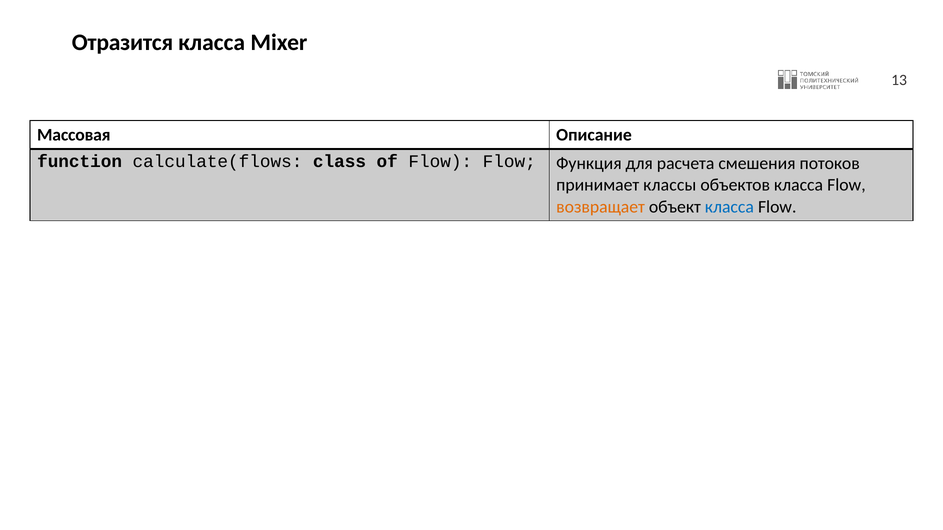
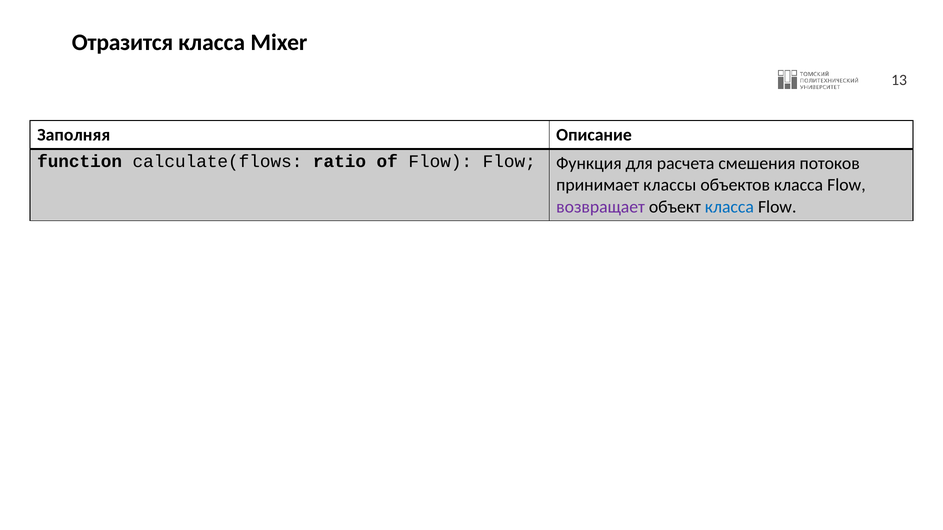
Массовая: Массовая -> Заполняя (74, 135)
class: class -> ratio (339, 162)
возвращает colour: orange -> purple (601, 207)
